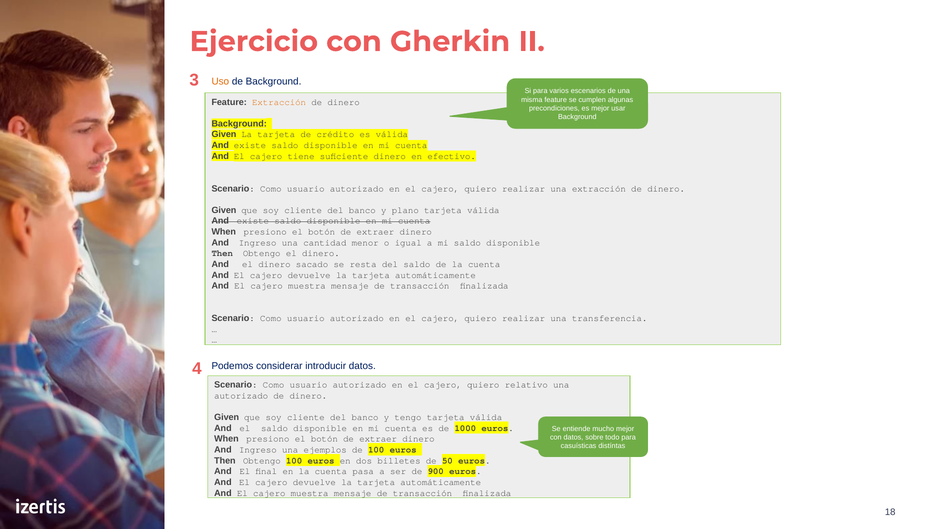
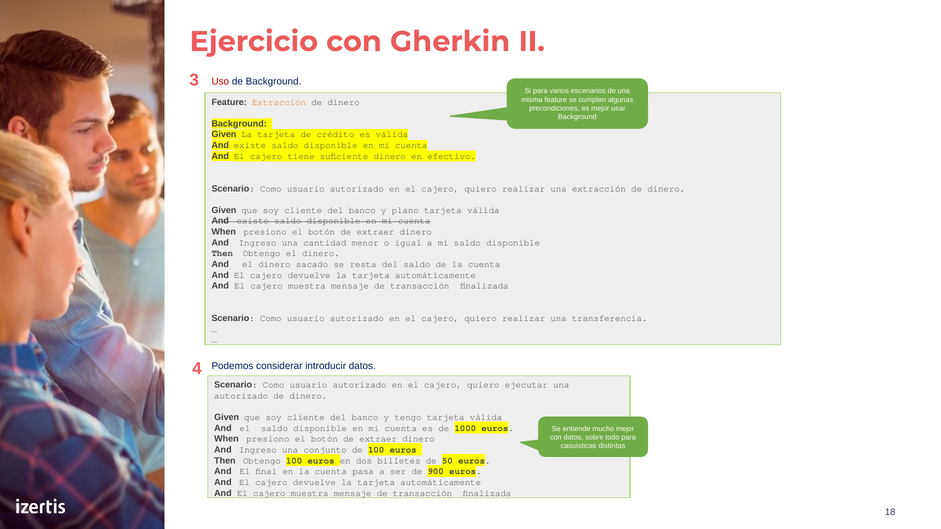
Uso colour: orange -> red (220, 82)
relativo: relativo -> ejecutar (526, 385)
ejemplos: ejemplos -> conjunto (325, 450)
